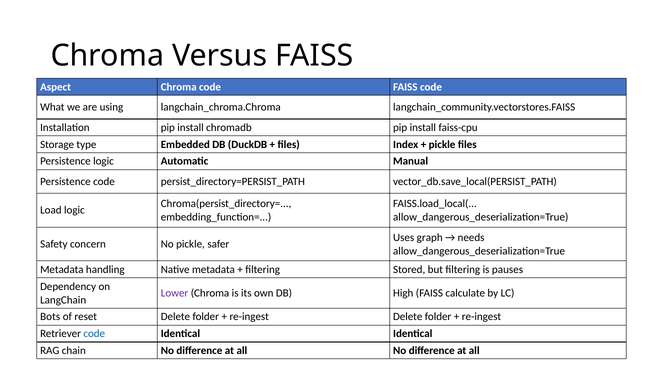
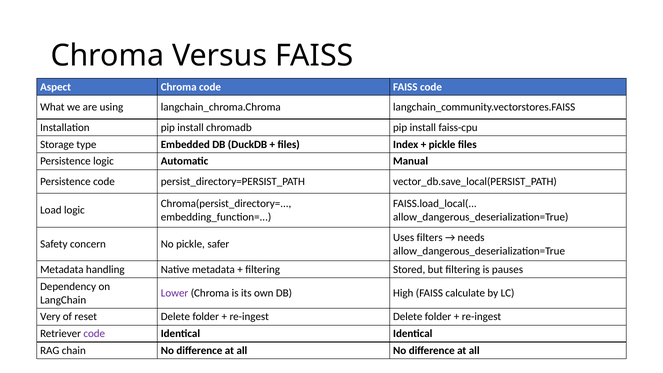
graph: graph -> filters (430, 237)
Bots: Bots -> Very (50, 317)
code colour: blue -> purple (94, 334)
